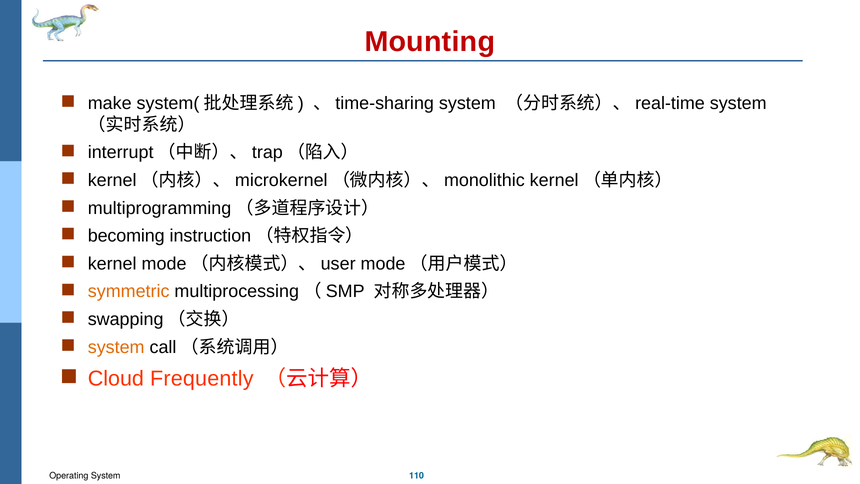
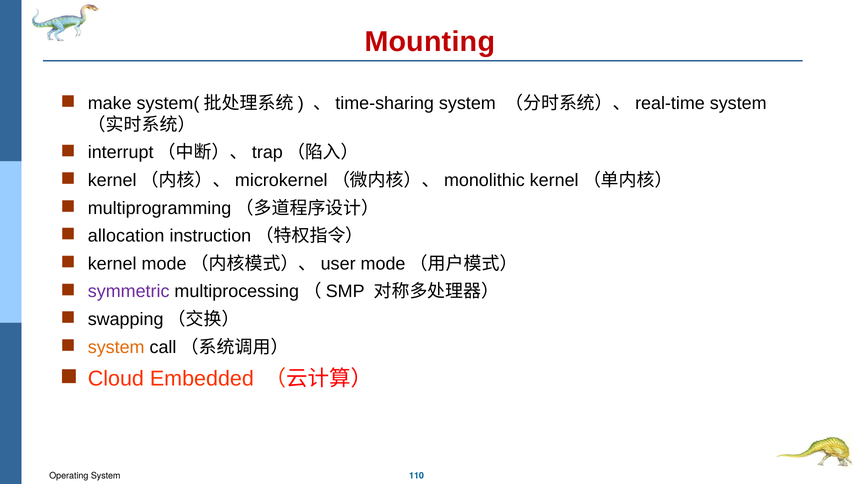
becoming: becoming -> allocation (126, 236)
symmetric colour: orange -> purple (129, 291)
Frequently: Frequently -> Embedded (202, 378)
